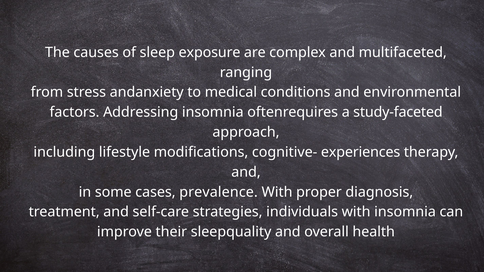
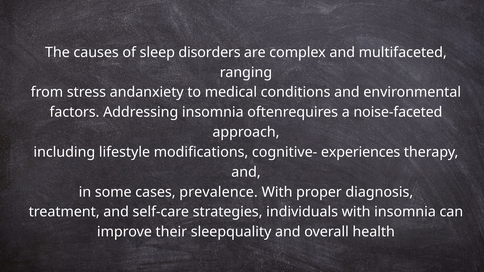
exposure: exposure -> disorders (210, 52)
study-faceted: study-faceted -> noise-faceted (398, 112)
